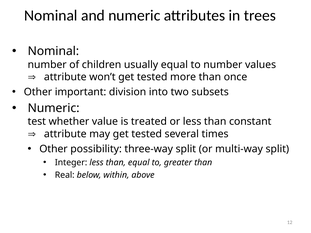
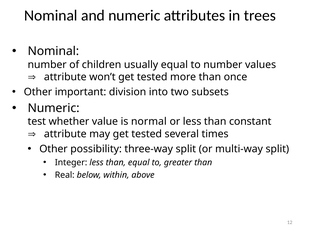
treated: treated -> normal (149, 122)
